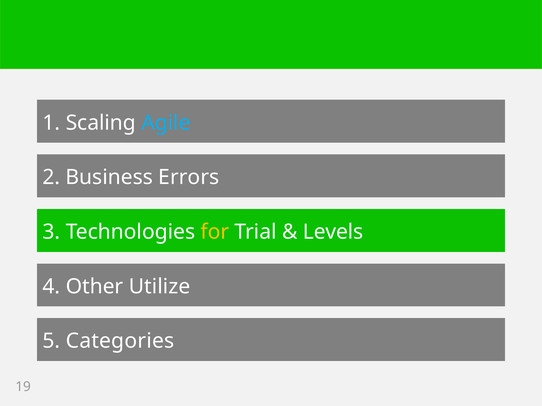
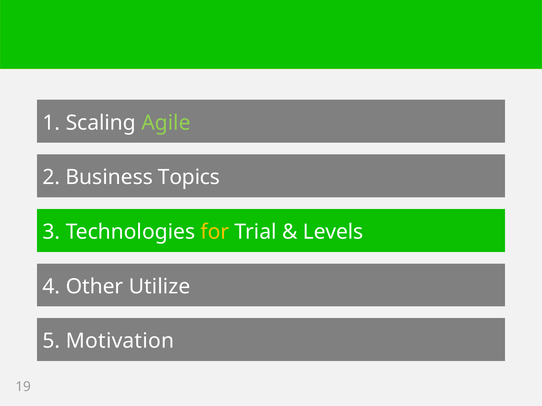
Agile colour: light blue -> light green (166, 123)
Errors: Errors -> Topics (189, 178)
Categories: Categories -> Motivation (120, 341)
